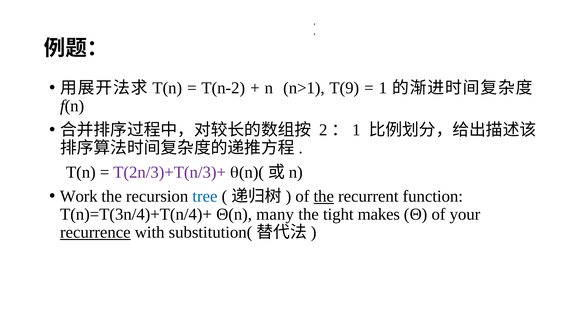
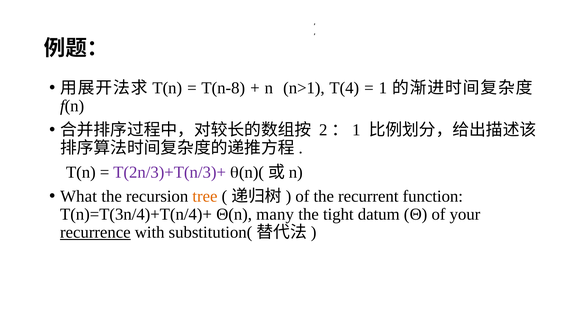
T(n-2: T(n-2 -> T(n-8 (223, 88)
T(9: T(9 -> T(4 (344, 88)
Work: Work -> What (79, 196)
tree colour: blue -> orange (205, 196)
the underline: present -> none (324, 196)
makes: makes -> datum (379, 215)
